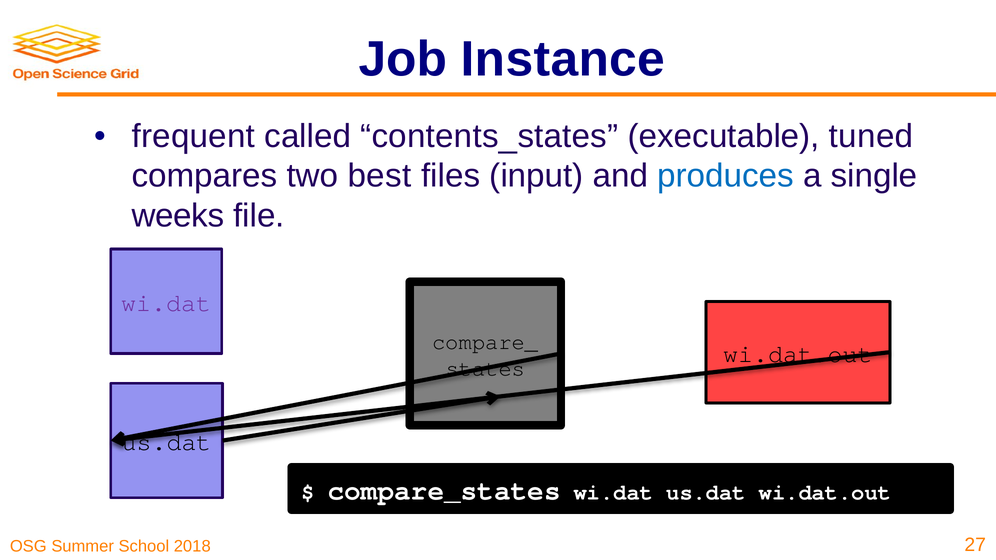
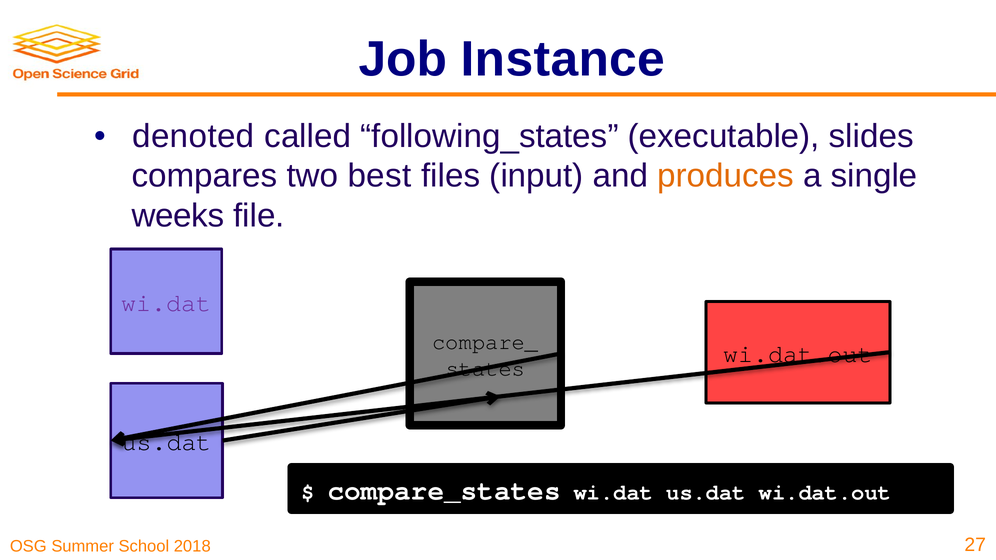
frequent: frequent -> denoted (193, 136)
contents_states: contents_states -> following_states (489, 136)
tuned: tuned -> slides (871, 136)
produces colour: blue -> orange (726, 176)
